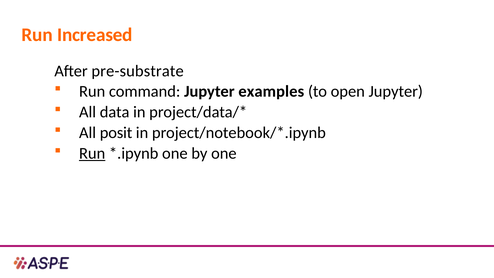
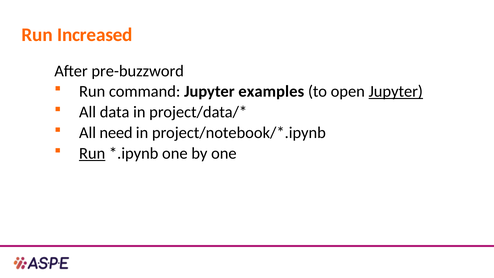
pre-substrate: pre-substrate -> pre-buzzword (138, 71)
Jupyter underline: none -> present (396, 91)
posit: posit -> need (116, 133)
